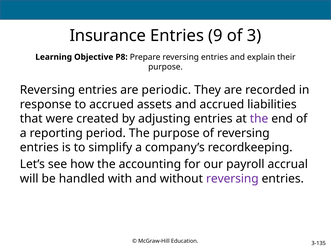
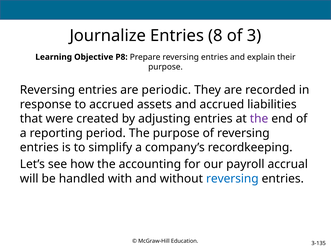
Insurance: Insurance -> Journalize (108, 36)
9: 9 -> 8 (215, 36)
reversing colour: purple -> blue (232, 178)
